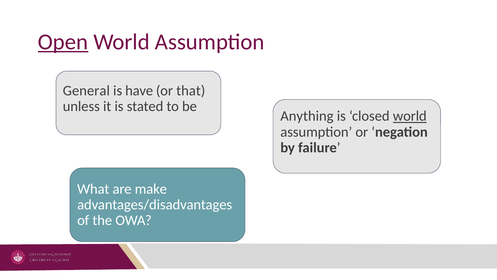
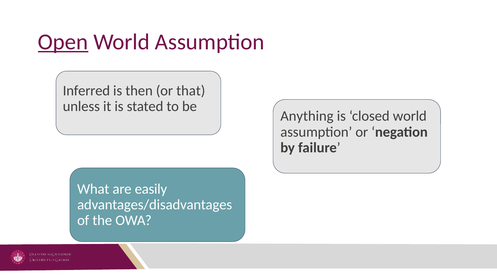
General: General -> Inferred (86, 91)
have: have -> then (139, 91)
world underline: present -> none (410, 116)
make: make -> easily (151, 189)
